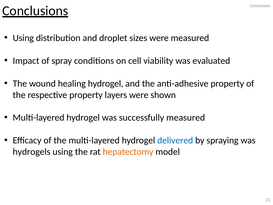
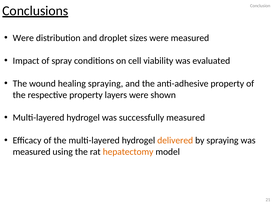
Using: Using -> Were (23, 38)
healing hydrogel: hydrogel -> spraying (106, 83)
delivered colour: blue -> orange (175, 140)
hydrogels: hydrogels -> measured (32, 152)
